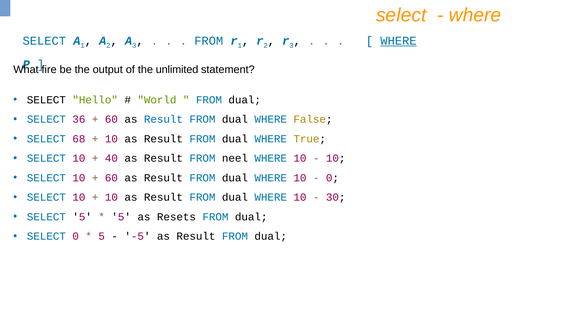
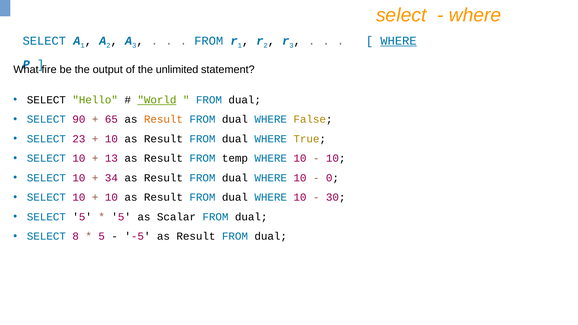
World underline: none -> present (157, 100)
36: 36 -> 90 (79, 119)
60: 60 -> 65 (111, 119)
Result colour: blue -> orange (163, 119)
68: 68 -> 23 (79, 139)
40: 40 -> 13 (111, 158)
neel: neel -> temp (235, 158)
60: 60 -> 34 (111, 178)
Resets: Resets -> Scalar (176, 217)
SELECT 0: 0 -> 8 (76, 236)
